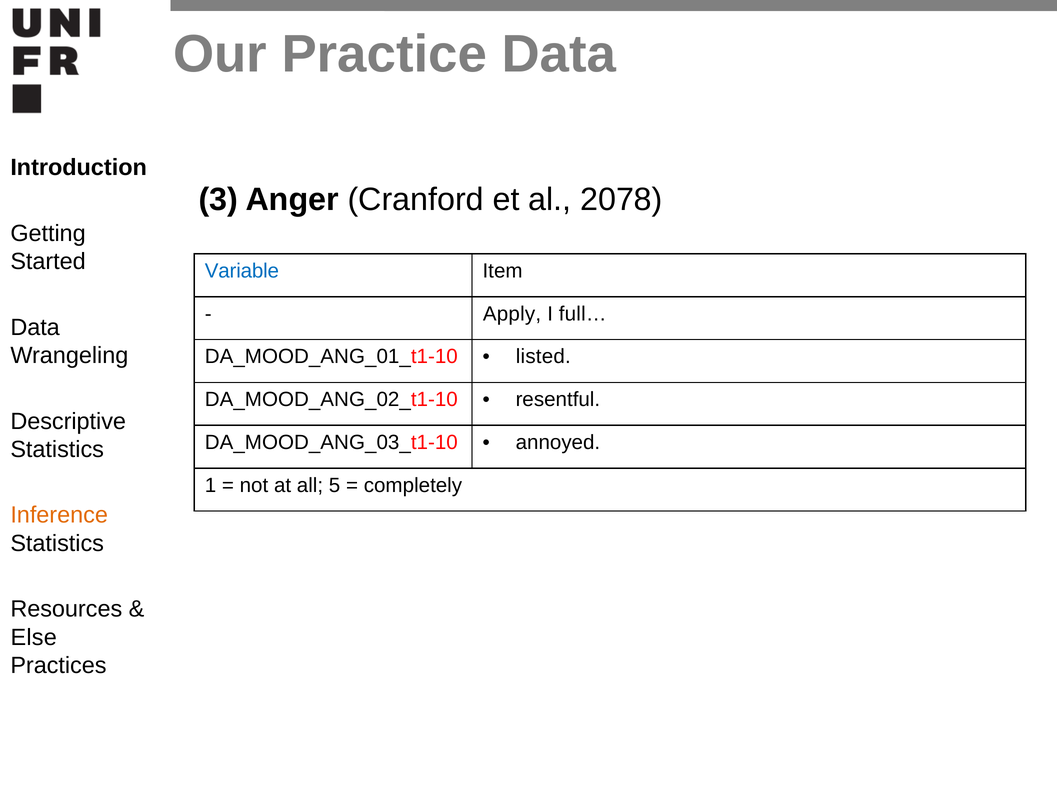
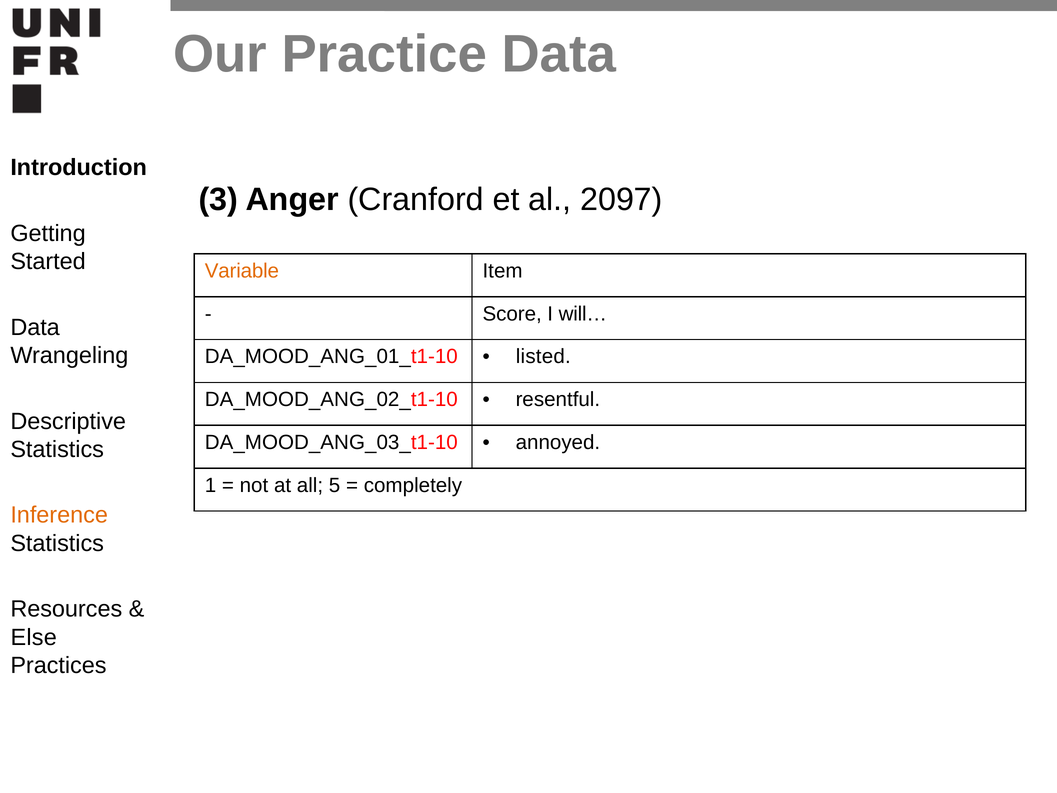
2078: 2078 -> 2097 (621, 199)
Variable colour: blue -> orange (242, 271)
Apply: Apply -> Score (512, 314)
full…: full… -> will… (583, 314)
